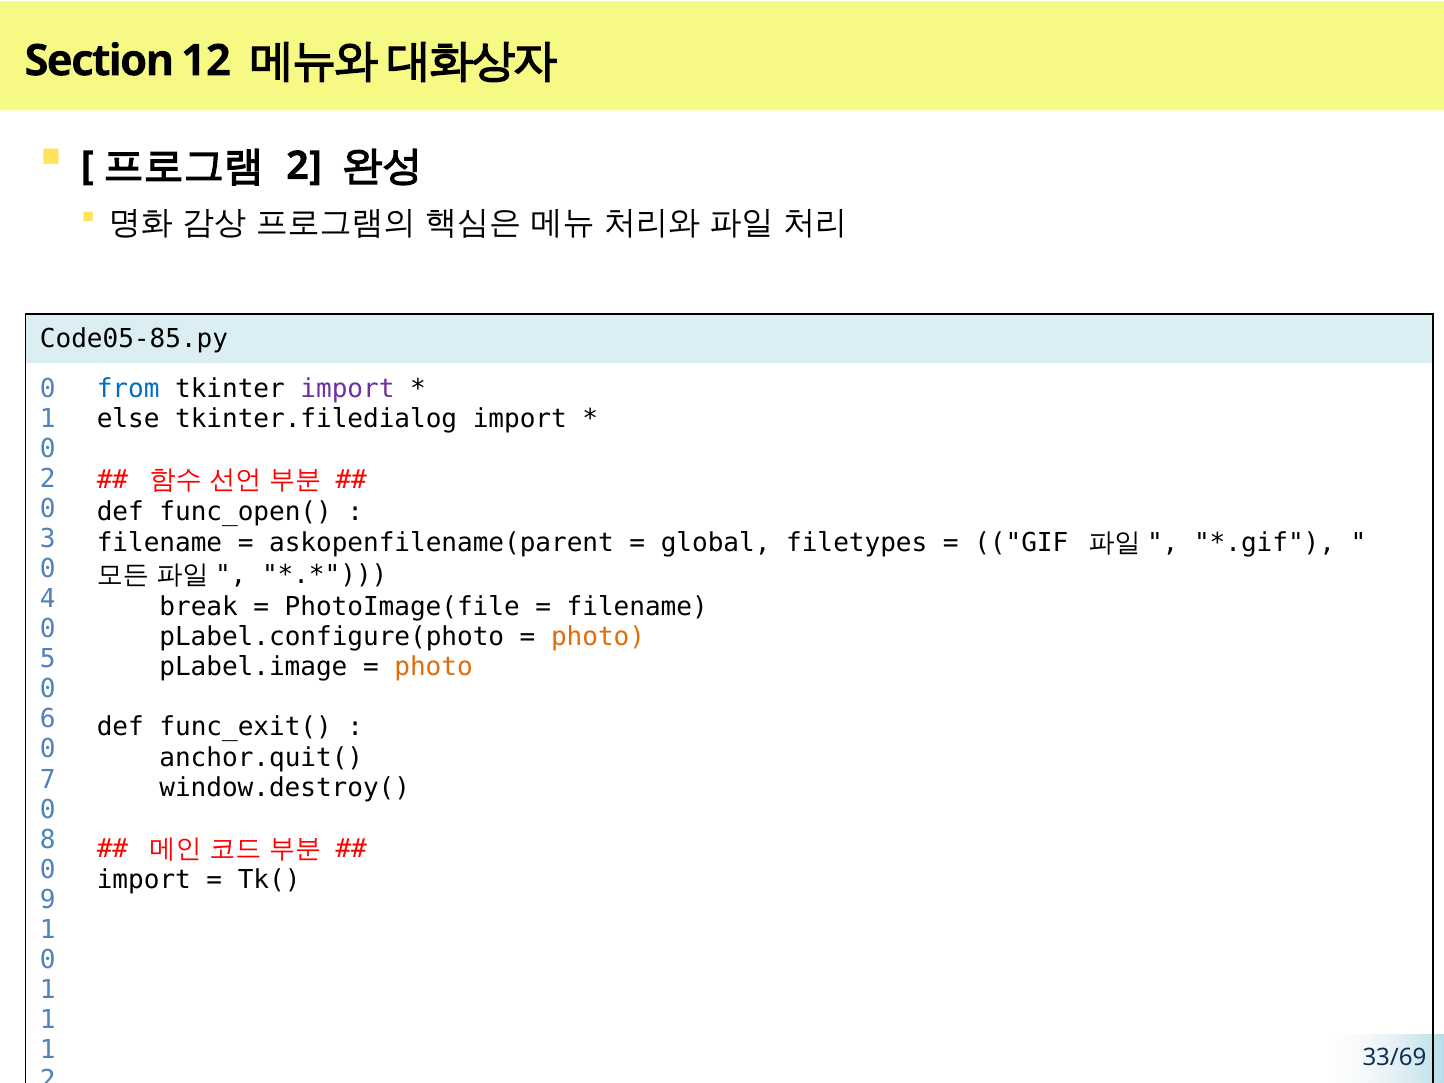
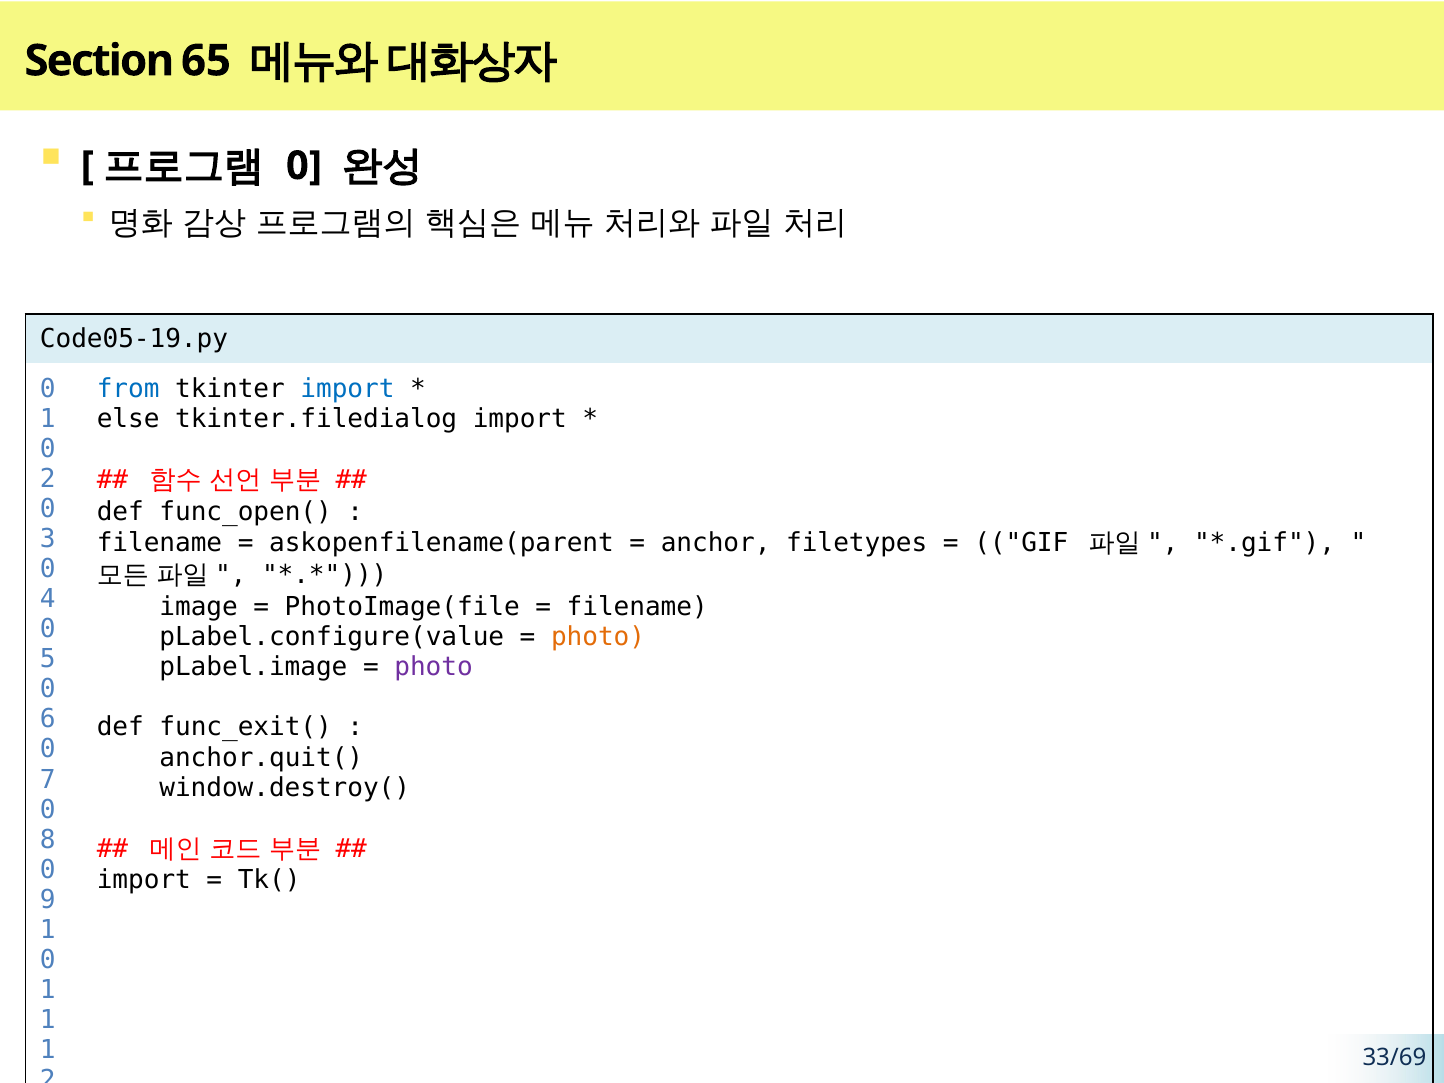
12: 12 -> 65 (206, 61)
2: 2 -> 0 (304, 166)
Code05-85.py: Code05-85.py -> Code05-19.py (134, 339)
import colour: purple -> blue (347, 388)
global: global -> anchor (716, 542)
break: break -> image (199, 607)
pLabel.configure(photo: pLabel.configure(photo -> pLabel.configure(value (332, 637)
photo colour: orange -> purple (434, 667)
